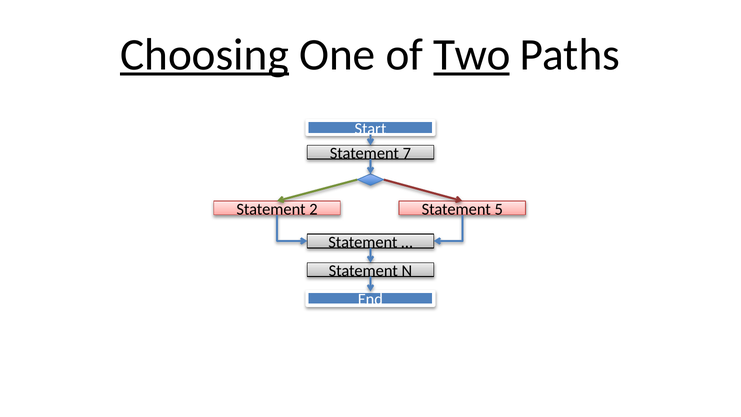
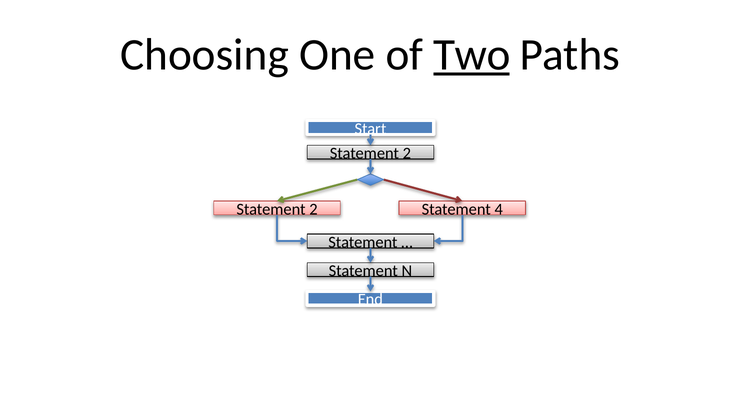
Choosing underline: present -> none (205, 55)
7: 7 -> 2 (407, 153)
5: 5 -> 4 (499, 209)
